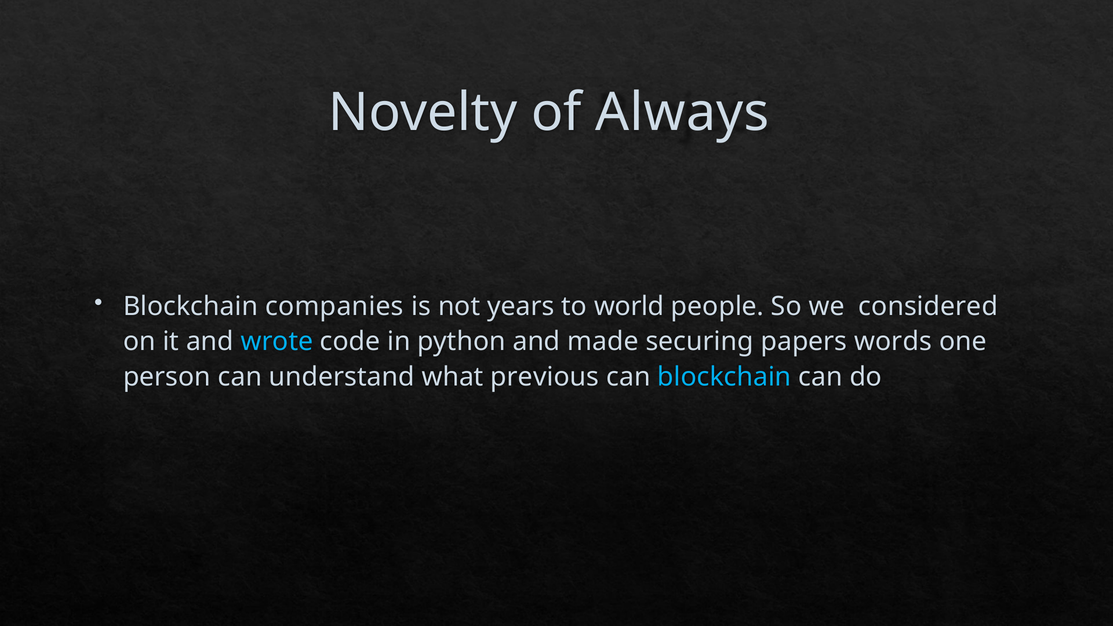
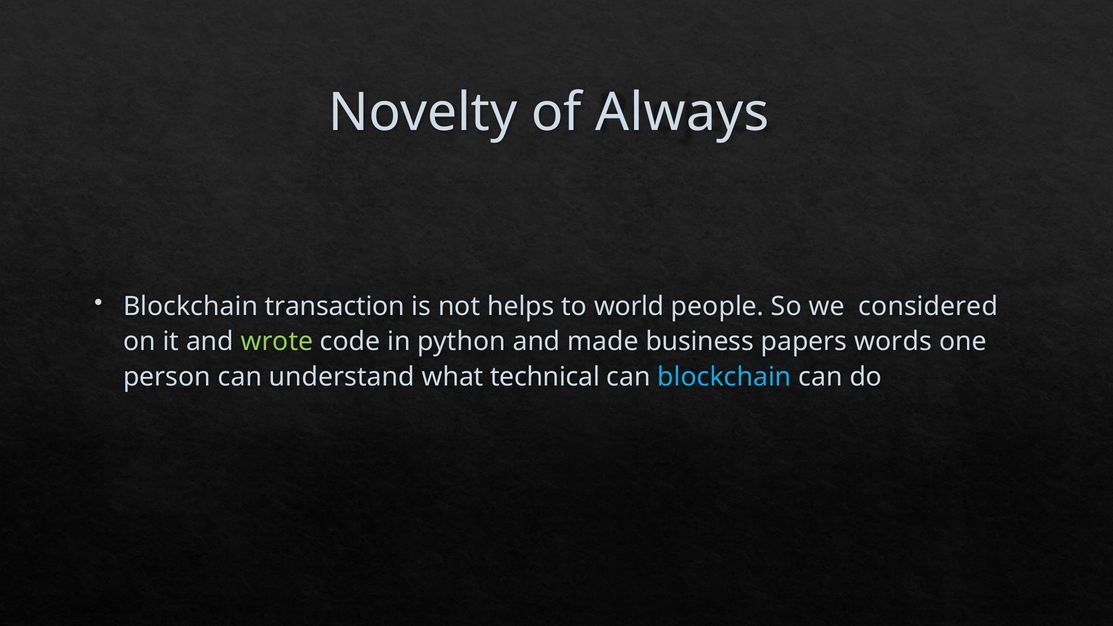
companies: companies -> transaction (335, 307)
years: years -> helps (521, 307)
wrote colour: light blue -> light green (277, 342)
securing: securing -> business (700, 342)
previous: previous -> technical (545, 377)
